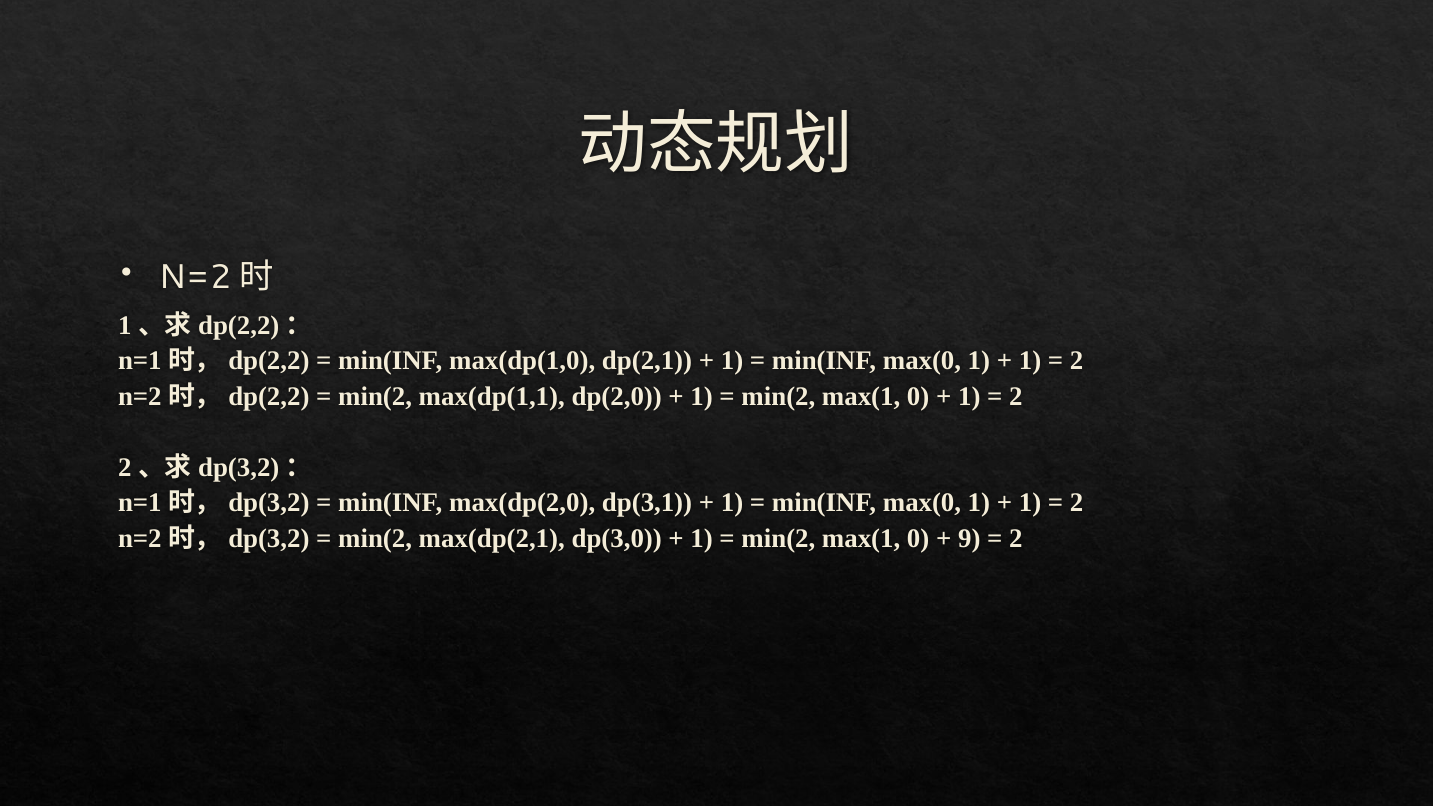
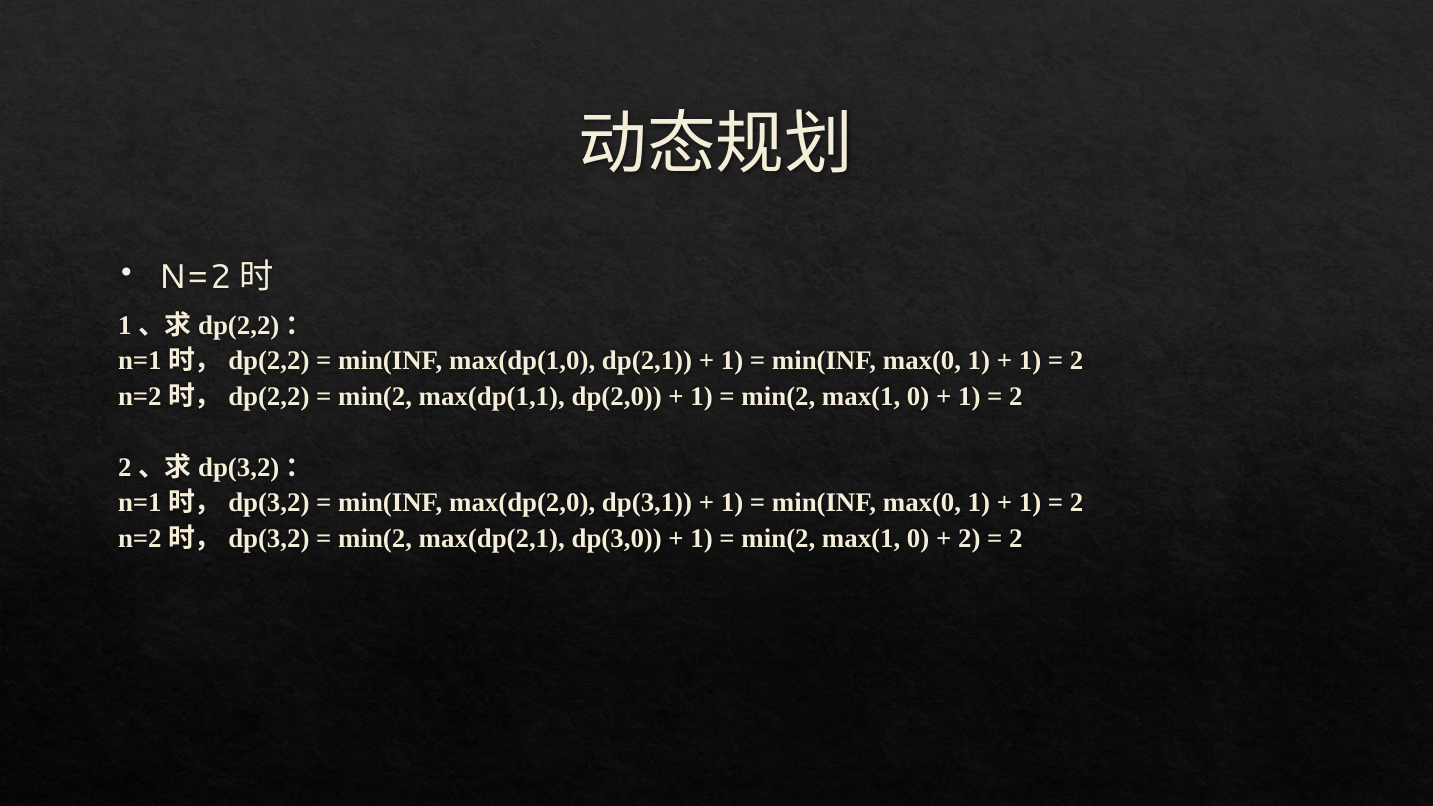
9: 9 -> 2 (969, 538)
